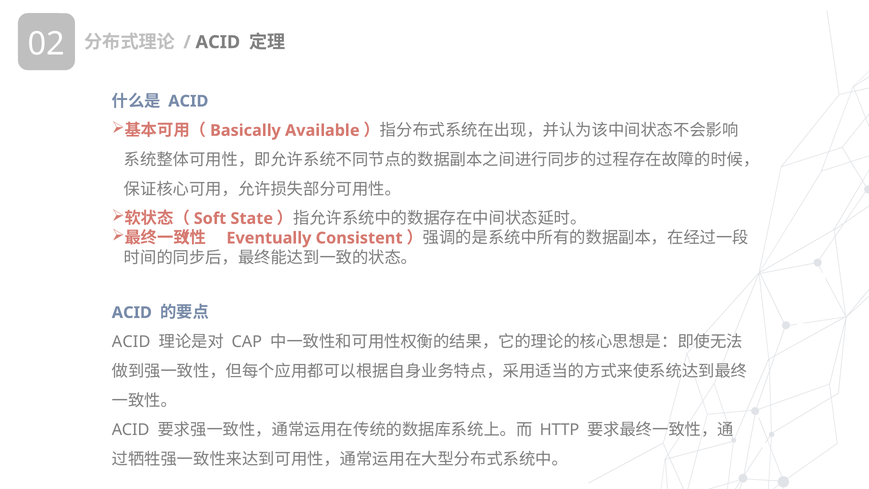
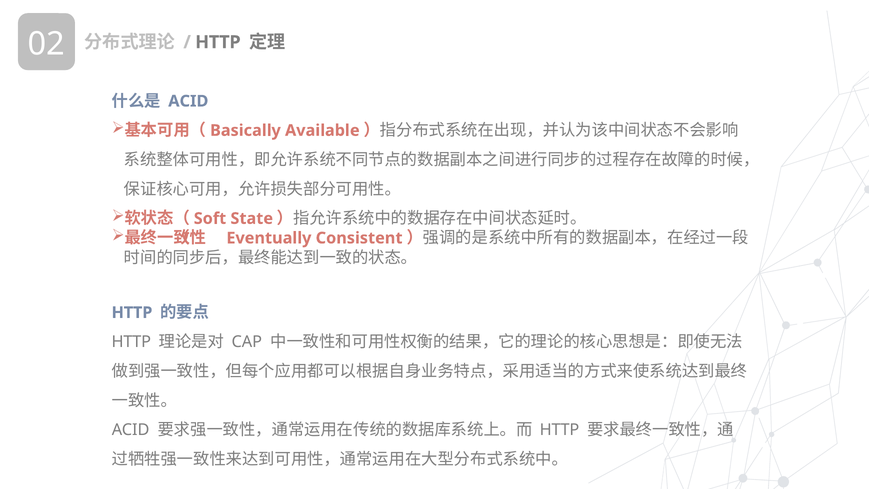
ACID: ACID -> HTTP (218, 42)
ACID: ACID -> HTTP (132, 312)
ACID: ACID -> HTTP (131, 342)
